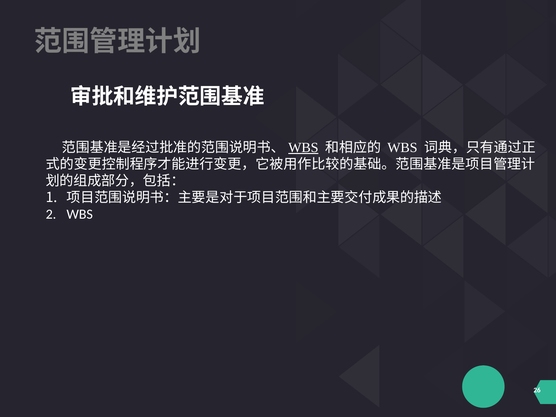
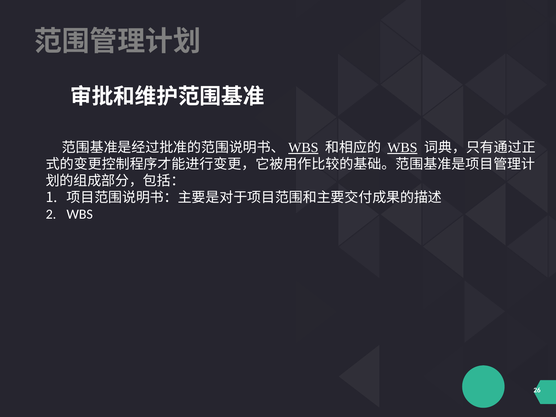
WBS underline: none -> present (402, 148)
